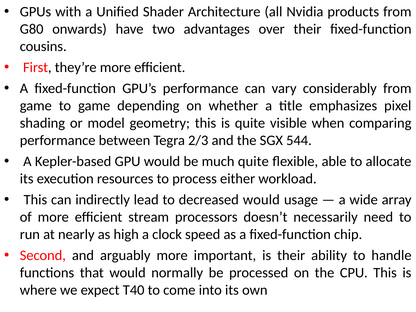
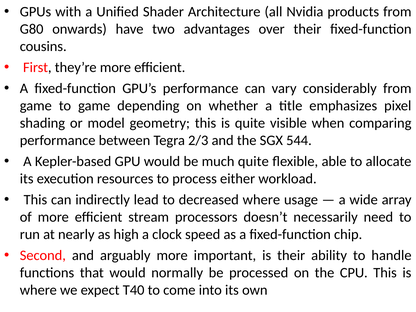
decreased would: would -> where (261, 200)
